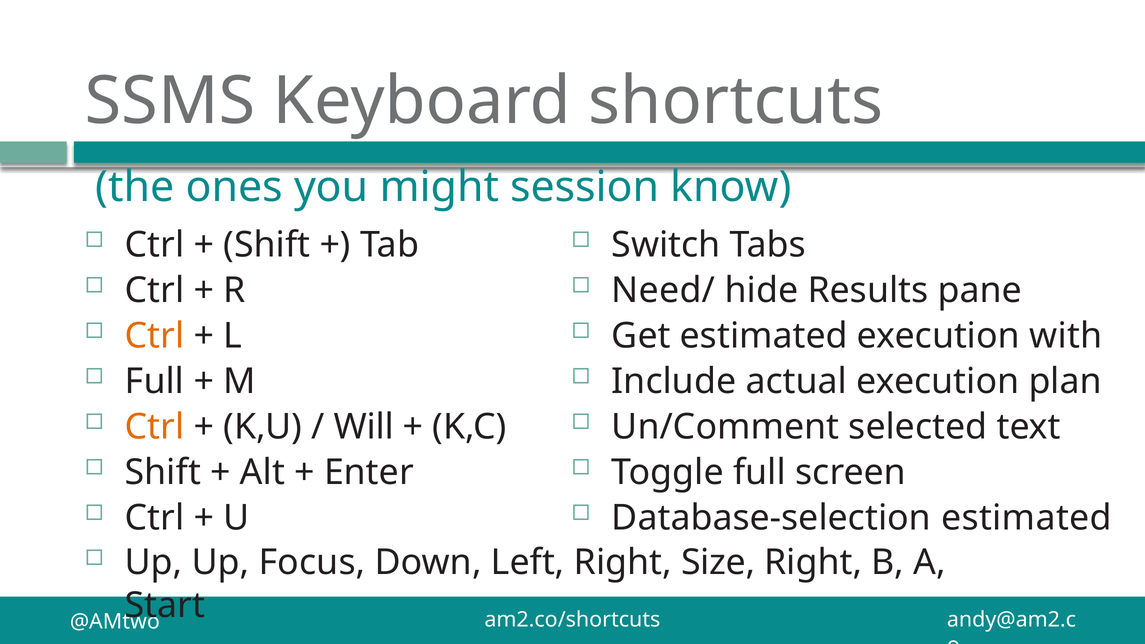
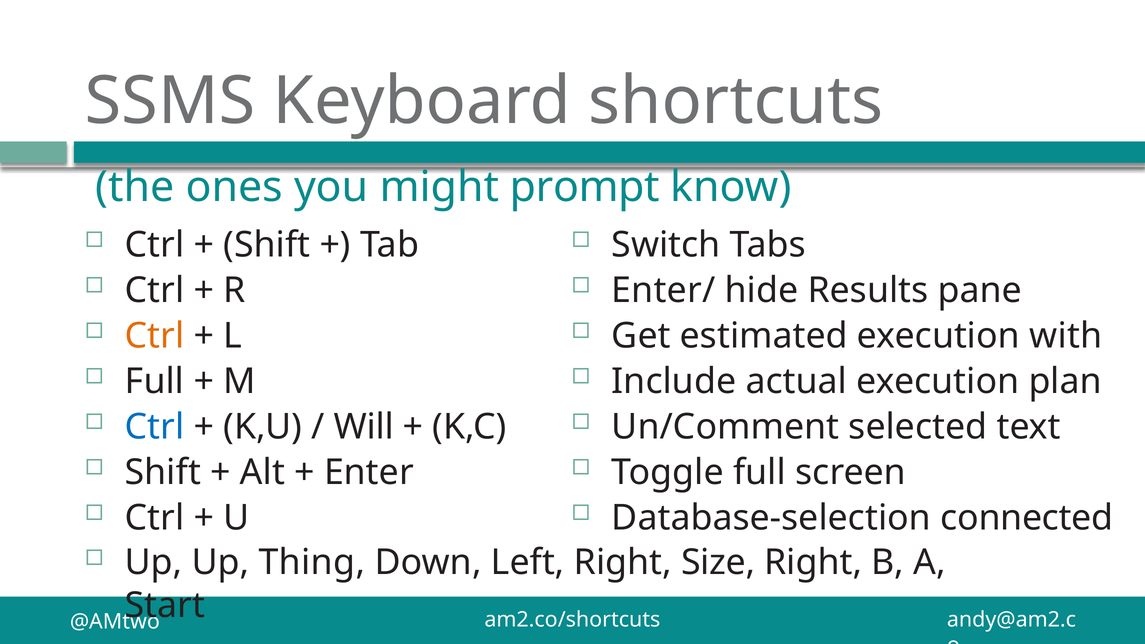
session: session -> prompt (585, 187)
Need/: Need/ -> Enter/ (663, 290)
Ctrl colour: orange -> blue (155, 427)
Database-selection estimated: estimated -> connected (1027, 518)
Focus: Focus -> Thing (312, 563)
